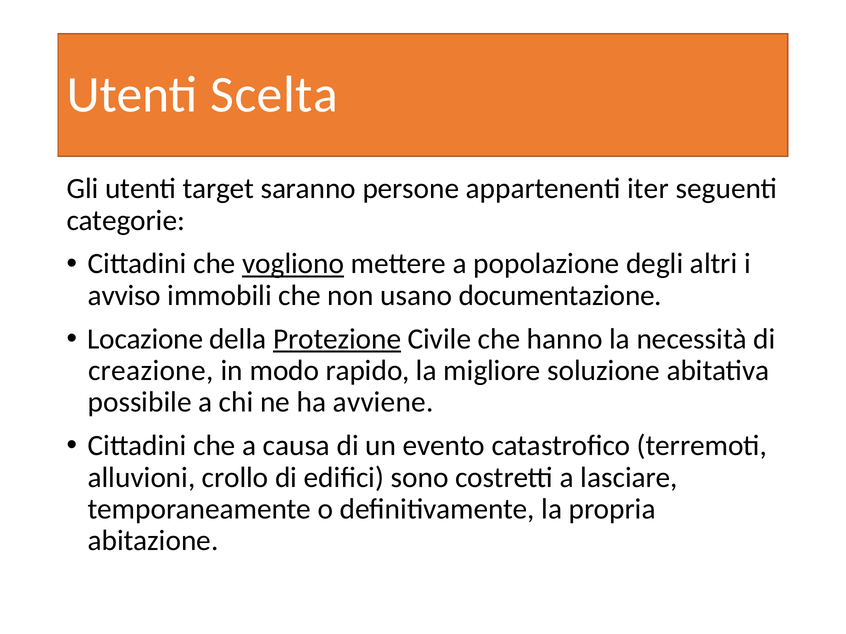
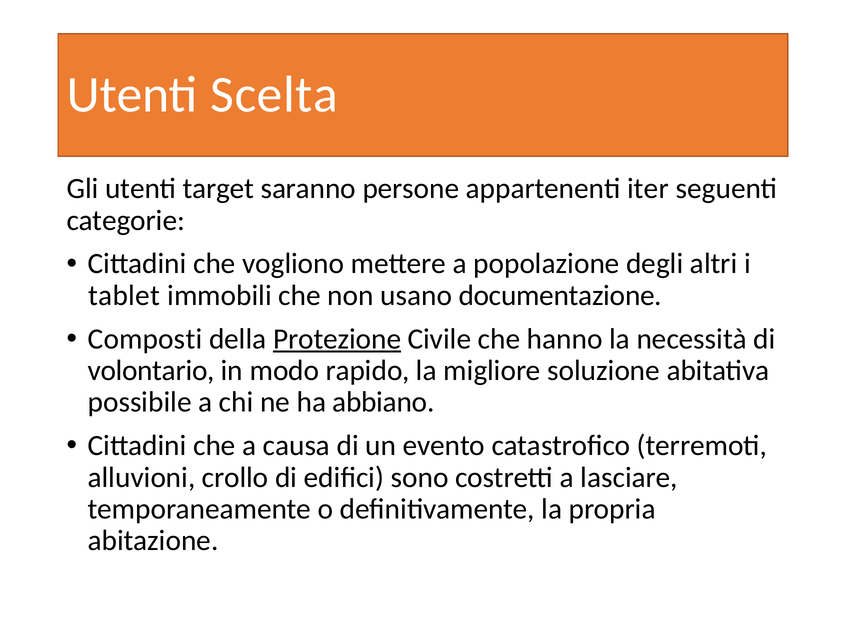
vogliono underline: present -> none (293, 264)
avviso: avviso -> tablet (124, 296)
Locazione: Locazione -> Composti (145, 339)
creazione: creazione -> volontario (151, 371)
avviene: avviene -> abbiano (383, 403)
